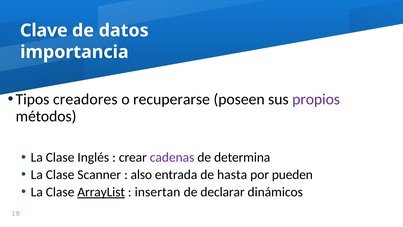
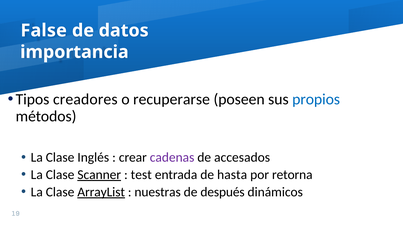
Clave: Clave -> False (44, 30)
propios colour: purple -> blue (316, 99)
determina: determina -> accesados (242, 157)
Scanner underline: none -> present (99, 175)
also: also -> test (141, 175)
pueden: pueden -> retorna (292, 175)
insertan: insertan -> nuestras (158, 192)
declarar: declarar -> después (223, 192)
